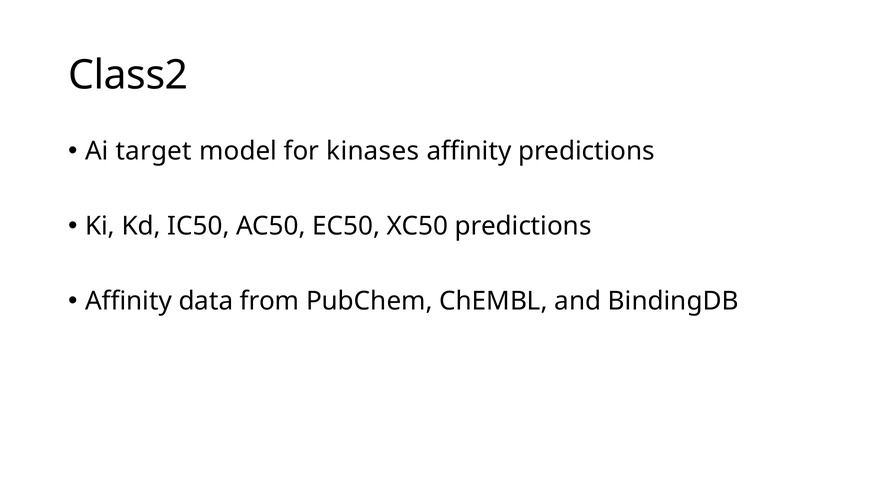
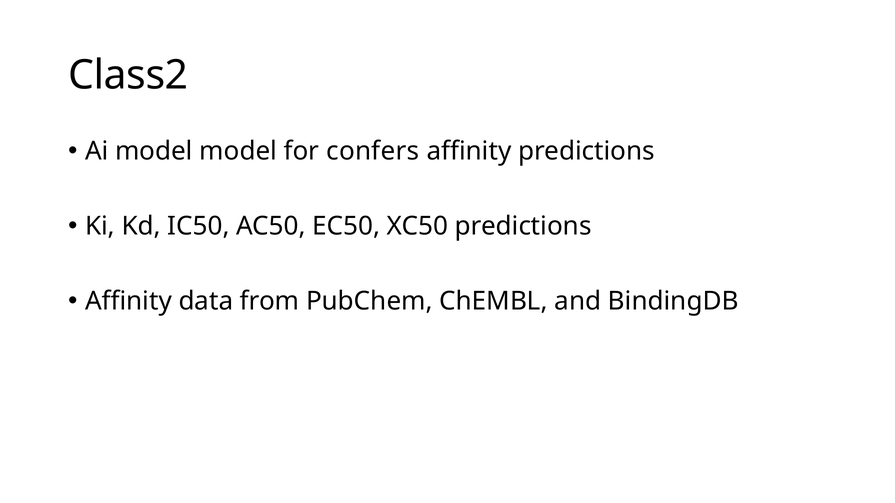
Ai target: target -> model (154, 151)
kinases: kinases -> confers (373, 151)
